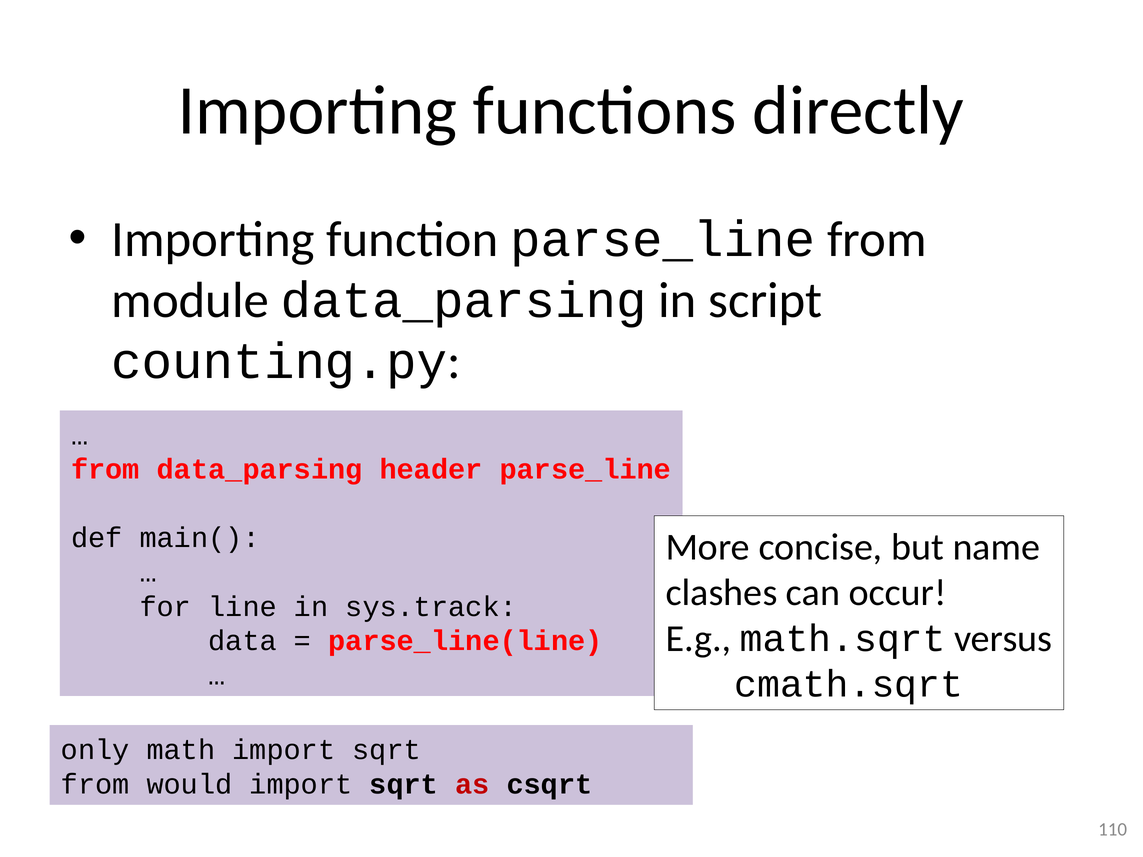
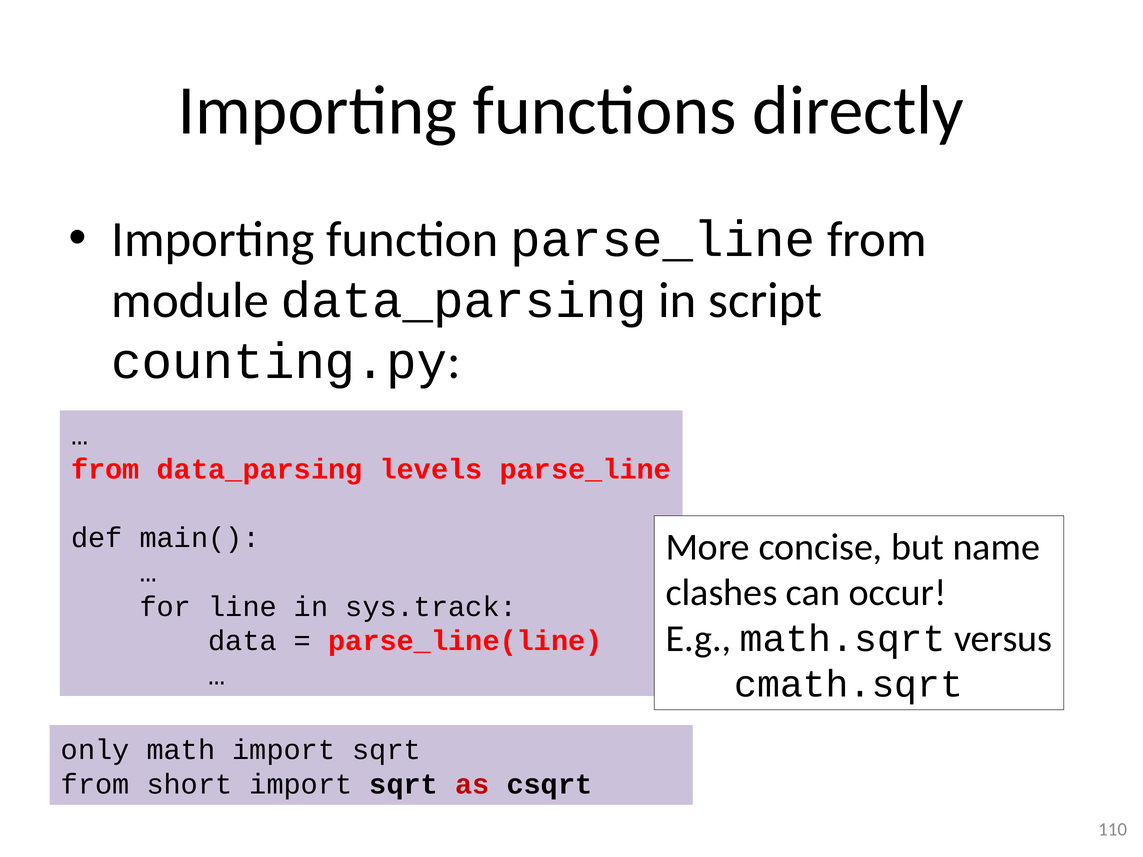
header: header -> levels (431, 470)
would: would -> short (189, 784)
